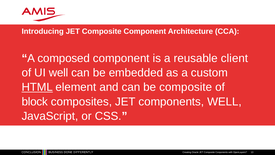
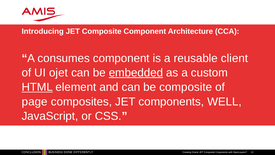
composed: composed -> consumes (64, 58)
UI well: well -> ojet (58, 73)
embedded underline: none -> present (136, 73)
block: block -> page (35, 101)
